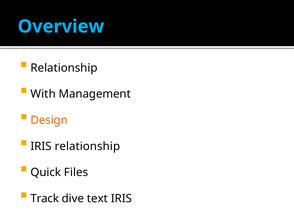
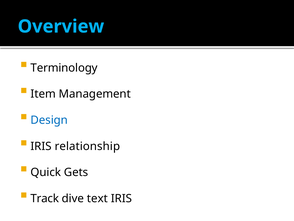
Relationship: Relationship -> Terminology (64, 68)
With: With -> Item (43, 94)
Design colour: orange -> blue (49, 120)
Files: Files -> Gets (76, 172)
